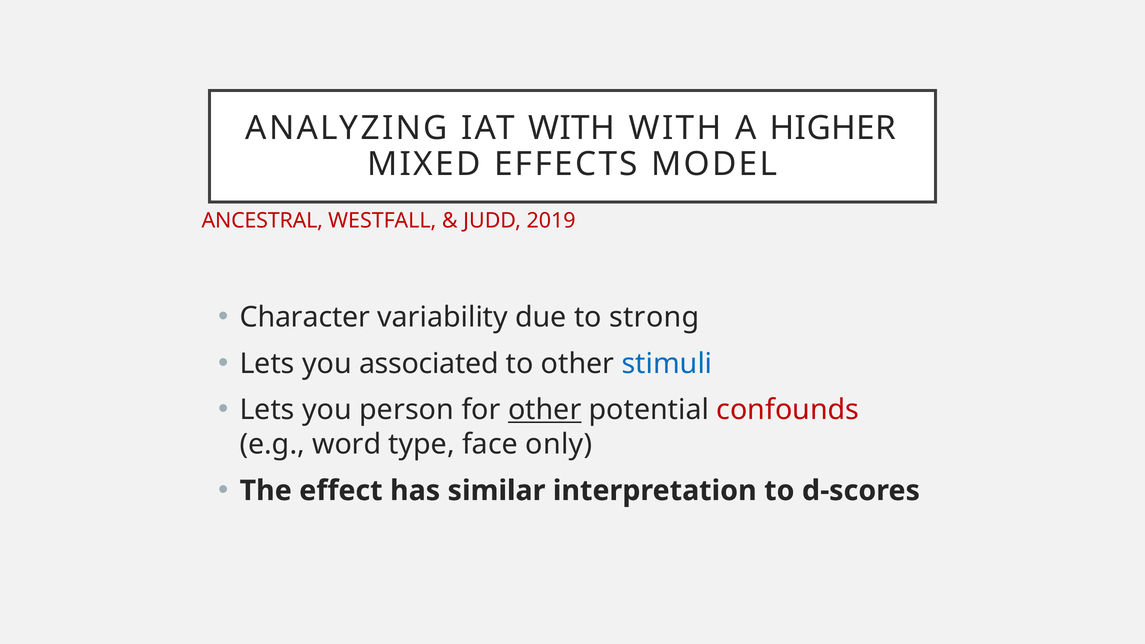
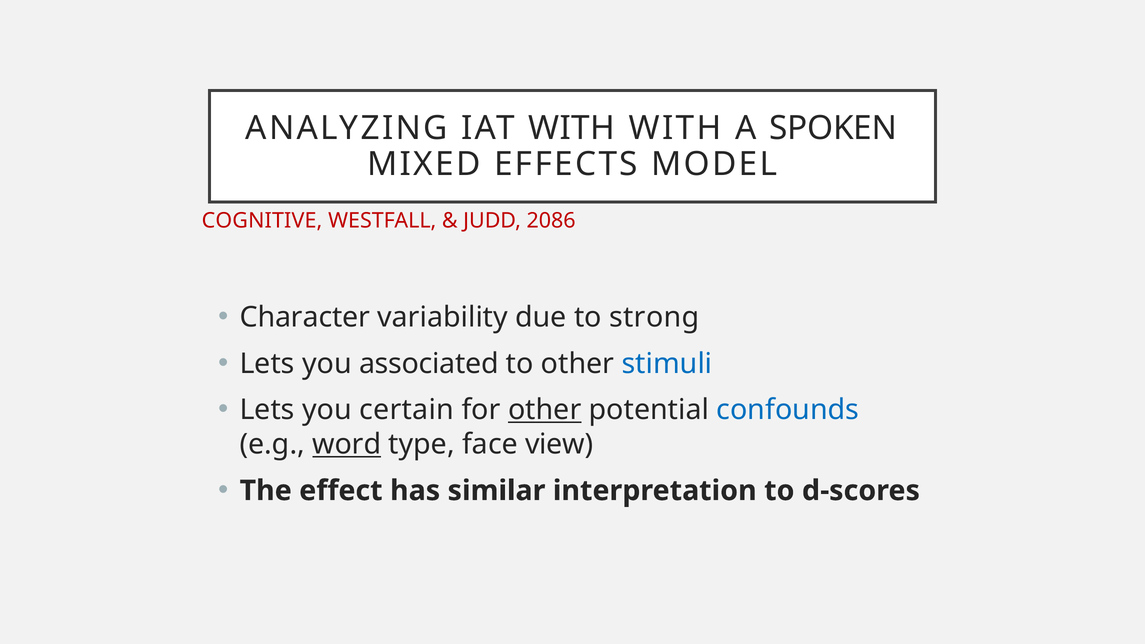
HIGHER: HIGHER -> SPOKEN (833, 128)
ANCESTRAL: ANCESTRAL -> COGNITIVE (262, 221)
2019: 2019 -> 2086 (551, 221)
person: person -> certain (407, 410)
confounds colour: red -> blue (788, 410)
word underline: none -> present (347, 444)
only: only -> view (559, 444)
